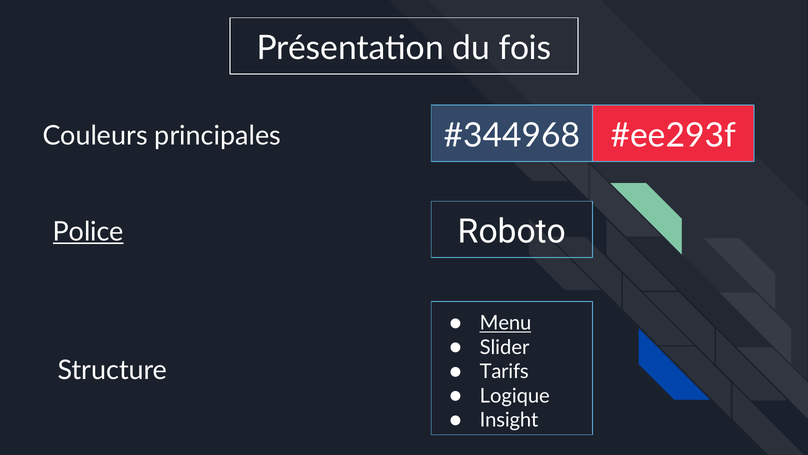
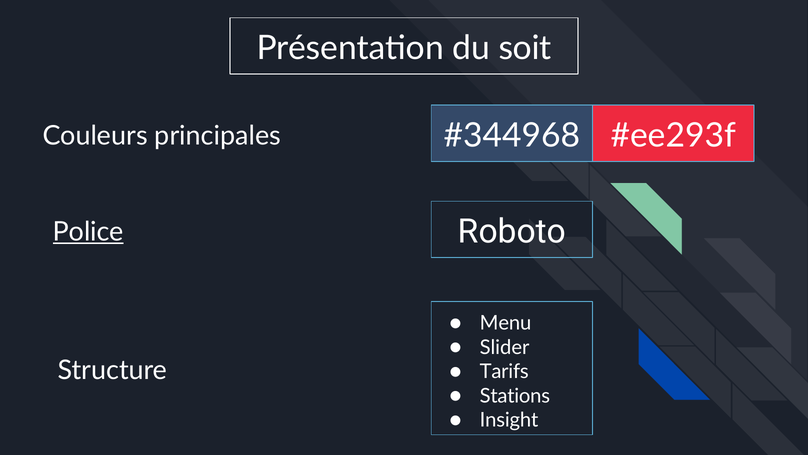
fois: fois -> soit (525, 48)
Menu underline: present -> none (506, 323)
Logique: Logique -> Stations (515, 396)
